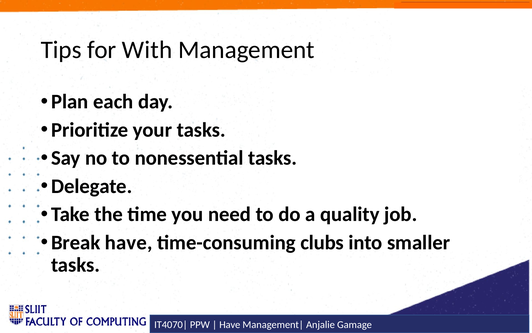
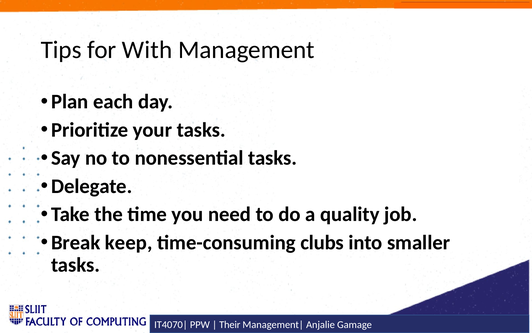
Break have: have -> keep (129, 242)
Have: Have -> Their (230, 324)
